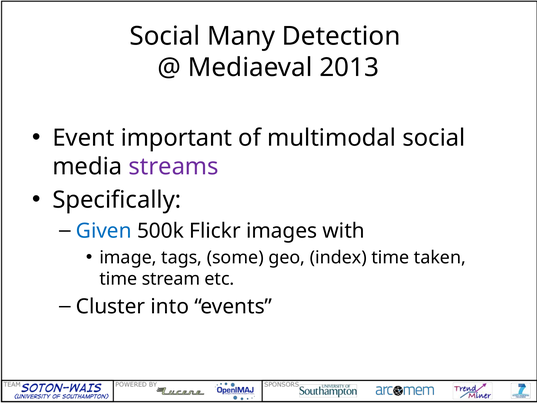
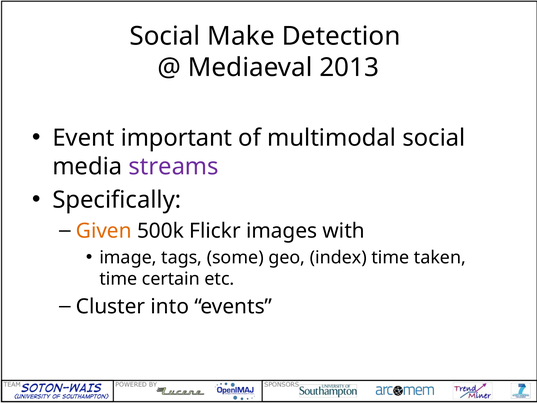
Many: Many -> Make (241, 36)
Given colour: blue -> orange (104, 231)
stream: stream -> certain (171, 279)
